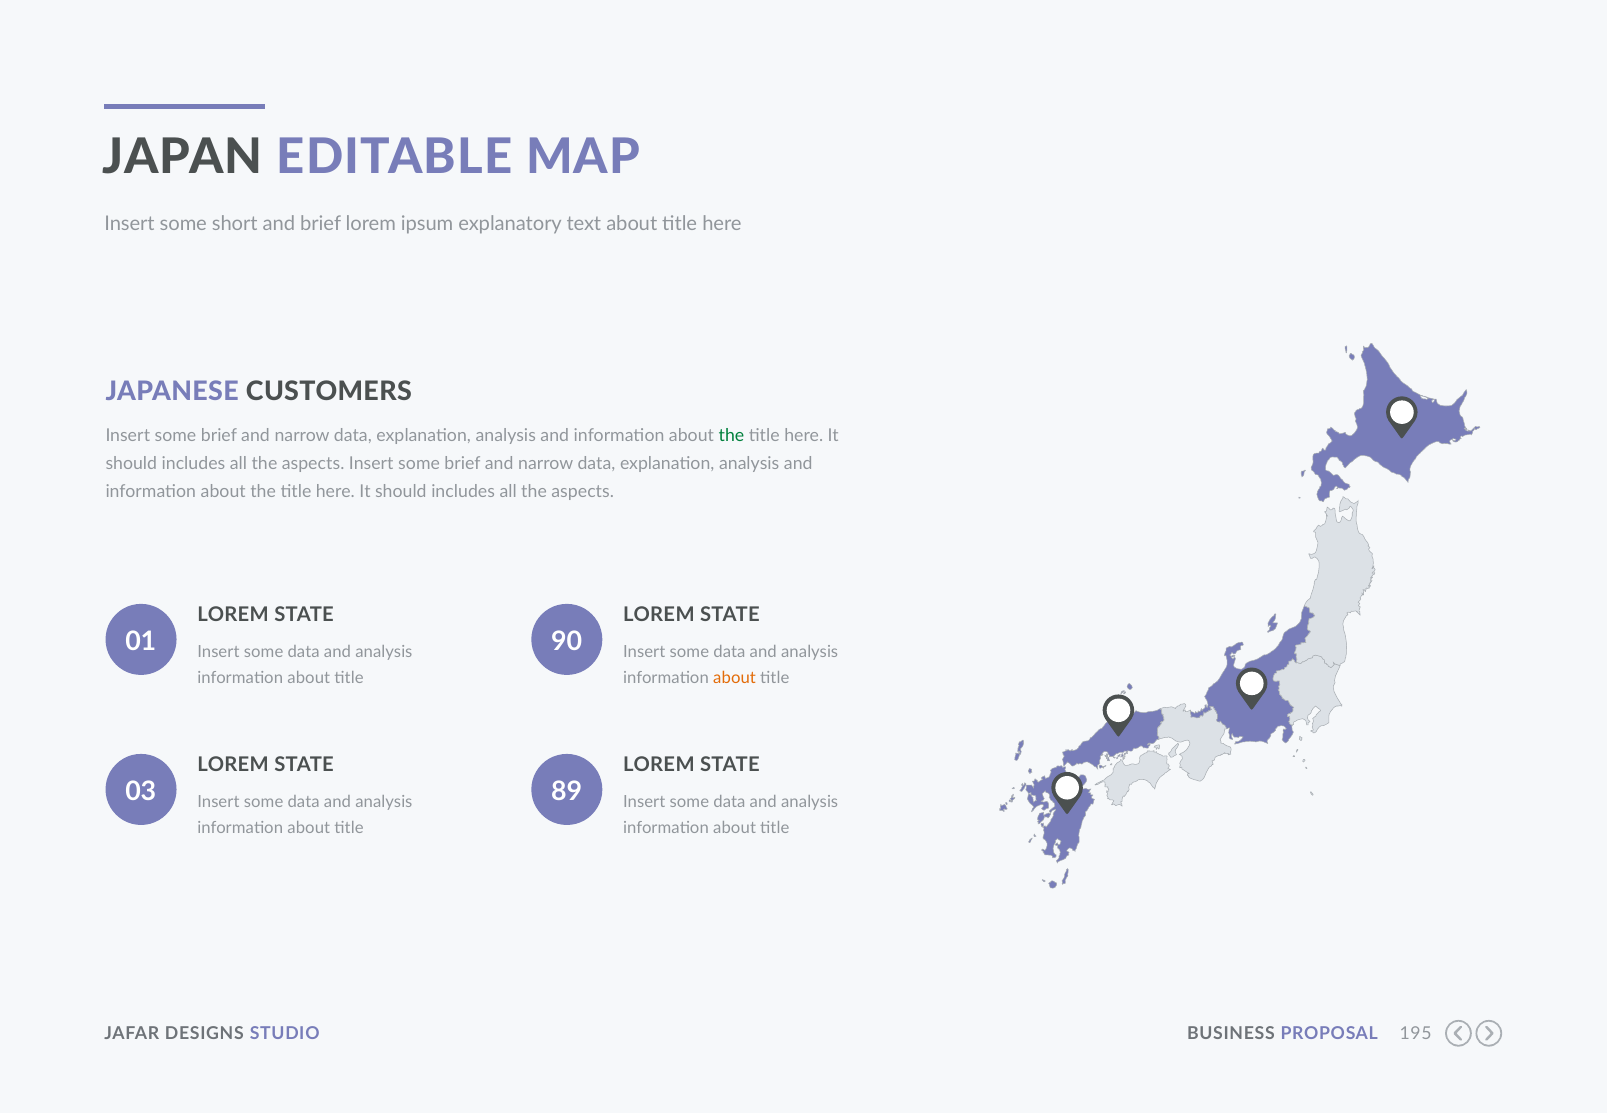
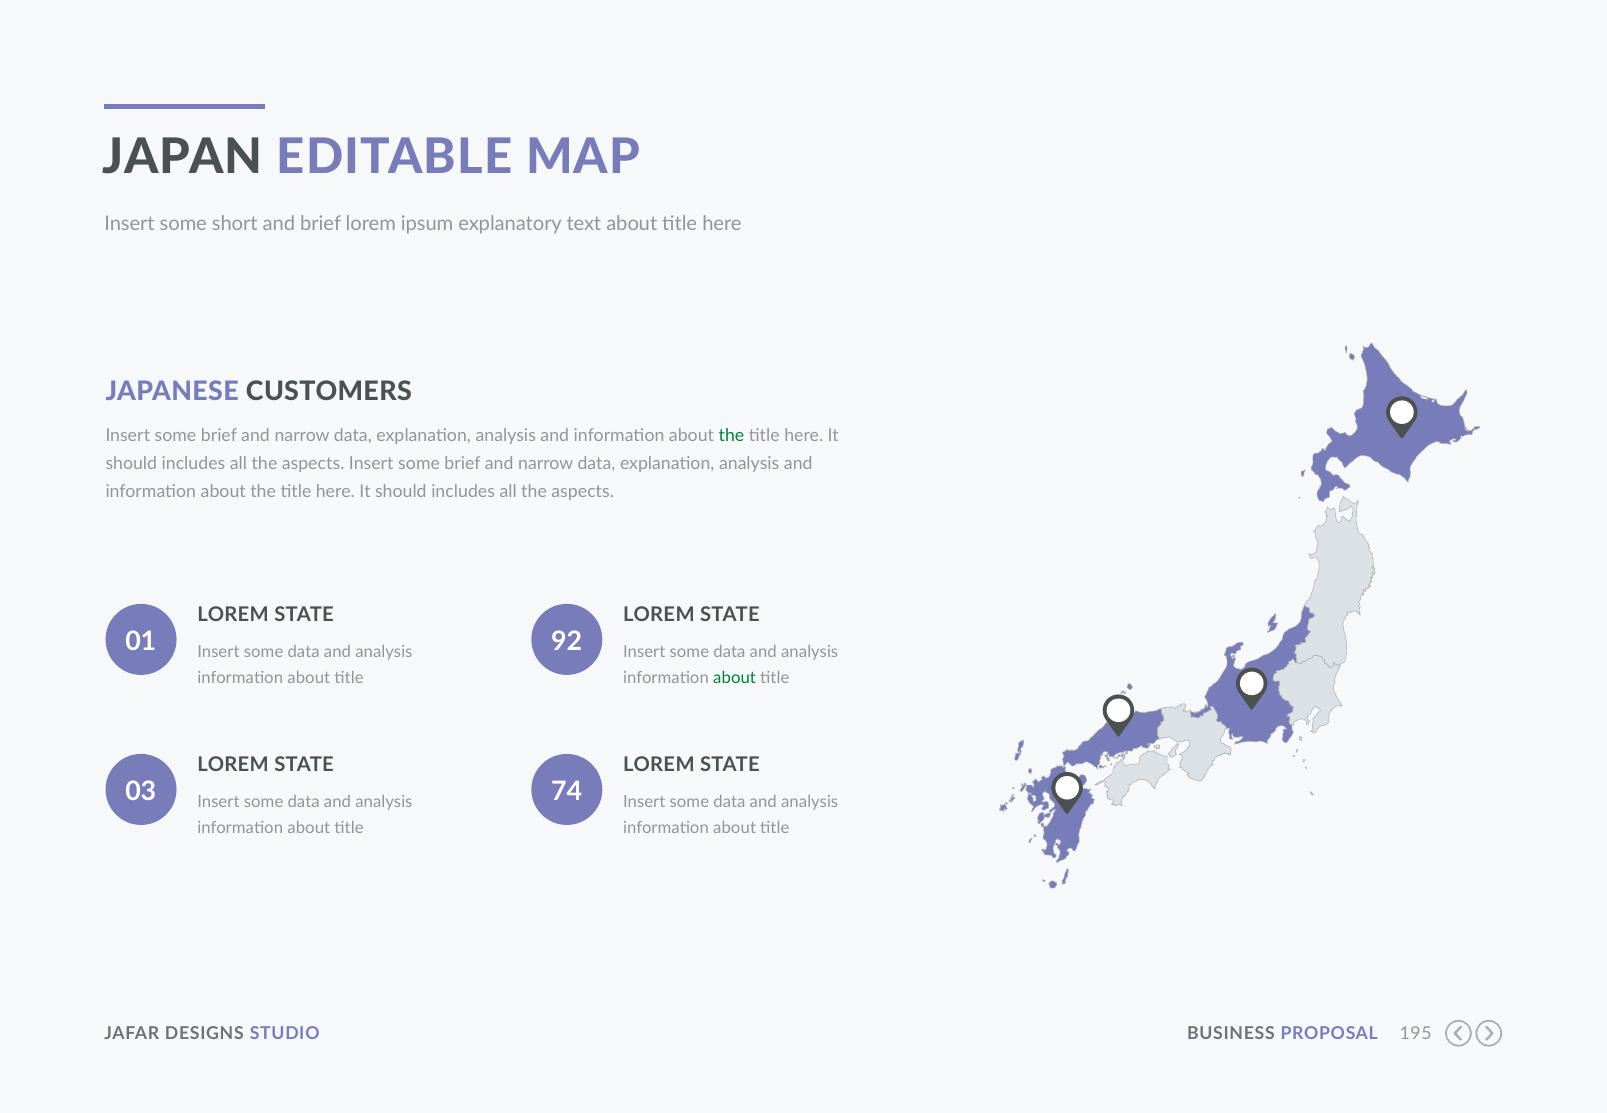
90: 90 -> 92 (567, 641)
about colour: orange -> green (735, 678)
89: 89 -> 74 (567, 791)
